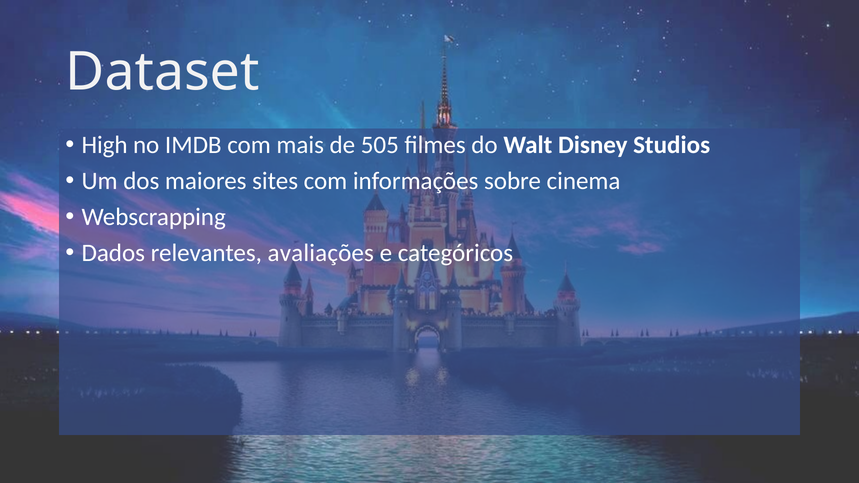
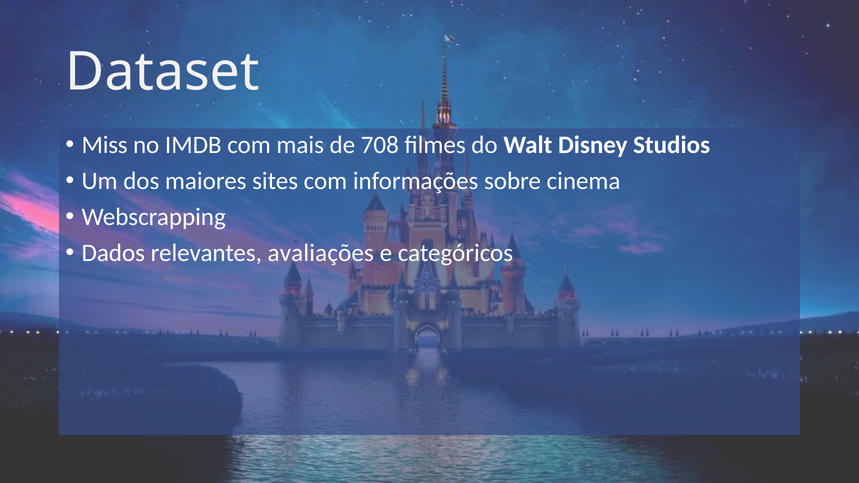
High: High -> Miss (105, 145)
505: 505 -> 708 (380, 145)
